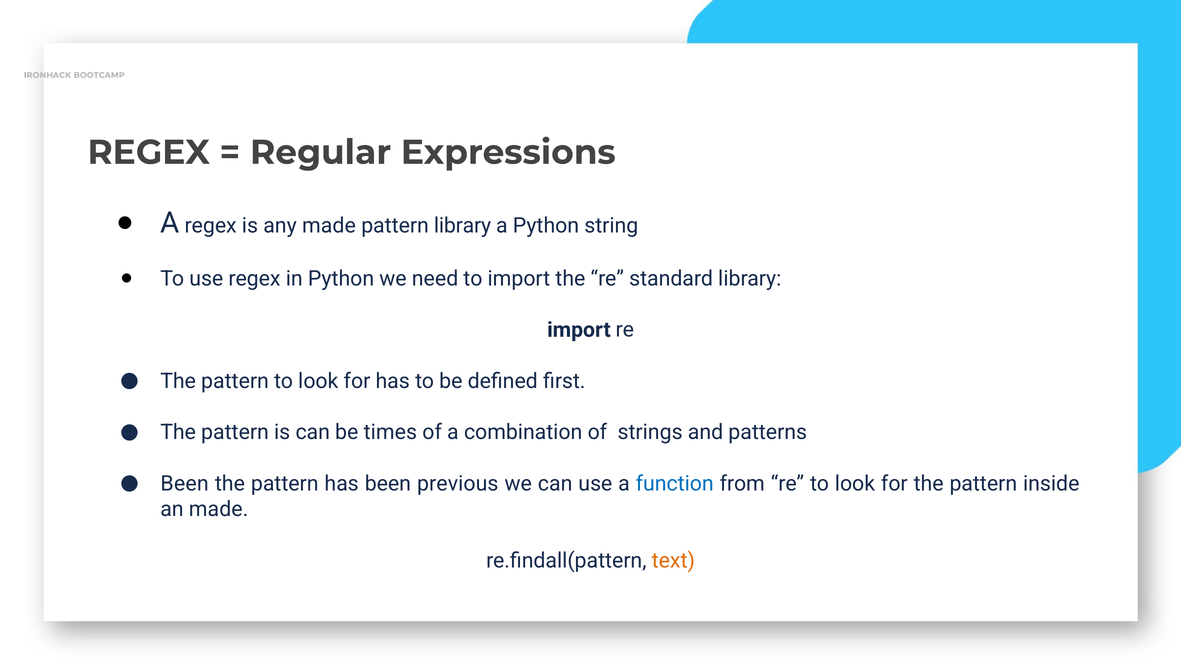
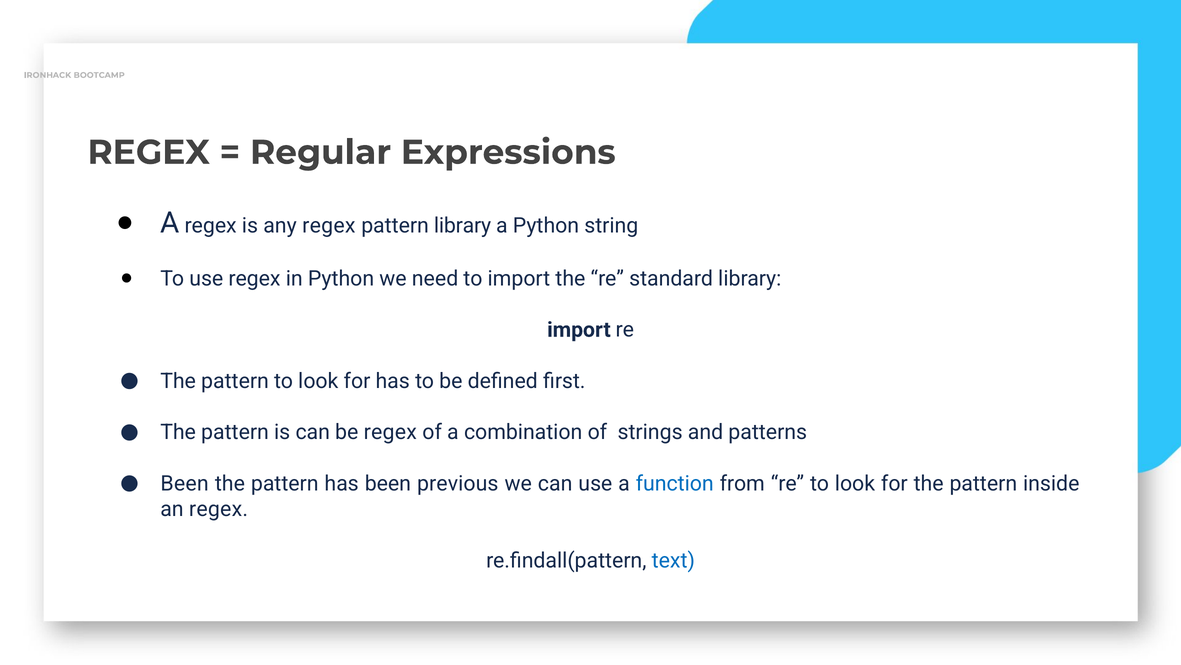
any made: made -> regex (329, 225)
be times: times -> regex (390, 432)
an made: made -> regex (219, 509)
text colour: orange -> blue (673, 560)
